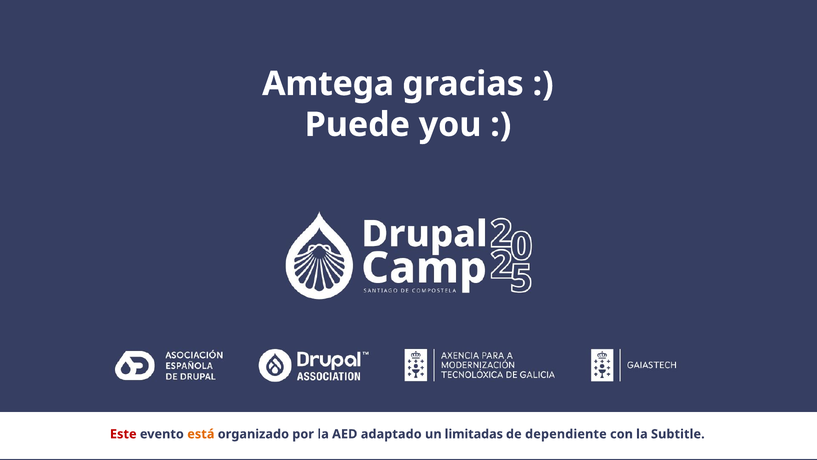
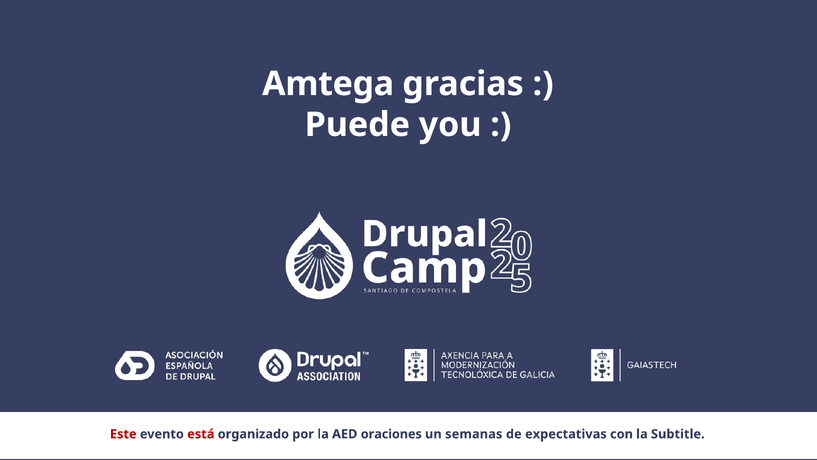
está colour: orange -> red (201, 434)
adaptado: adaptado -> oraciones (391, 434)
limitadas: limitadas -> semanas (474, 434)
dependiente: dependiente -> expectativas (566, 434)
